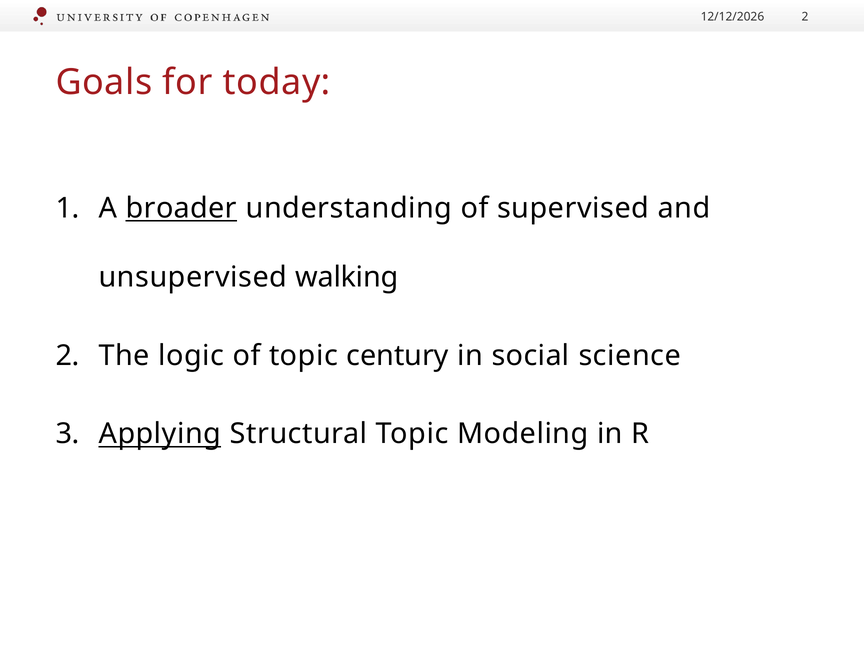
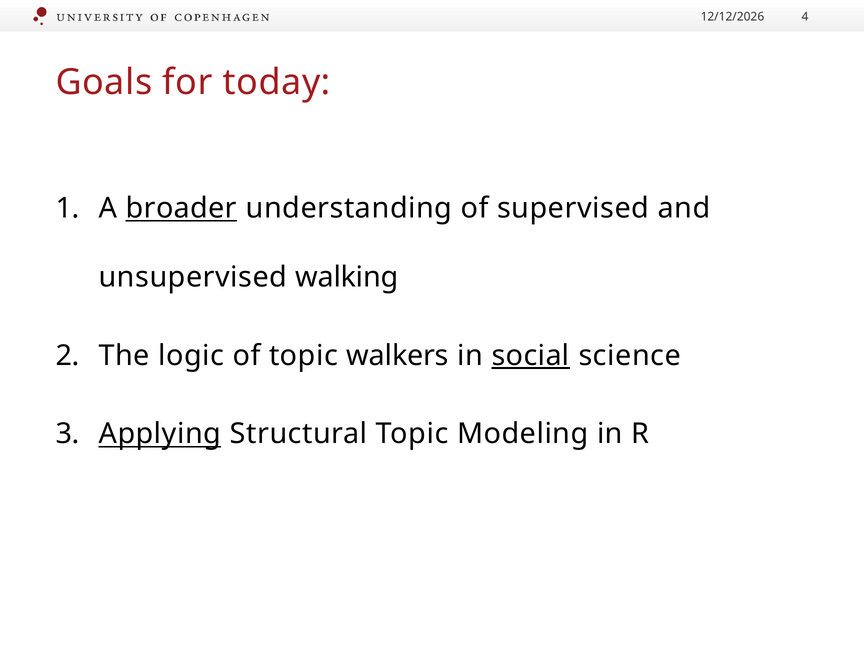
2: 2 -> 4 (805, 17)
century: century -> walkers (398, 356)
social underline: none -> present (531, 356)
